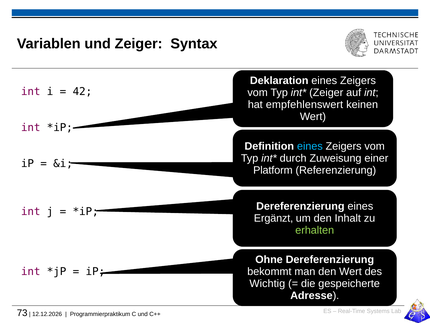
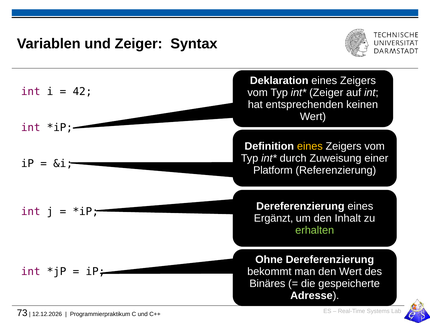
empfehlenswert: empfehlenswert -> entsprechenden (305, 105)
eines colour: light blue -> yellow (310, 146)
Wichtig: Wichtig -> Binäres (267, 283)
